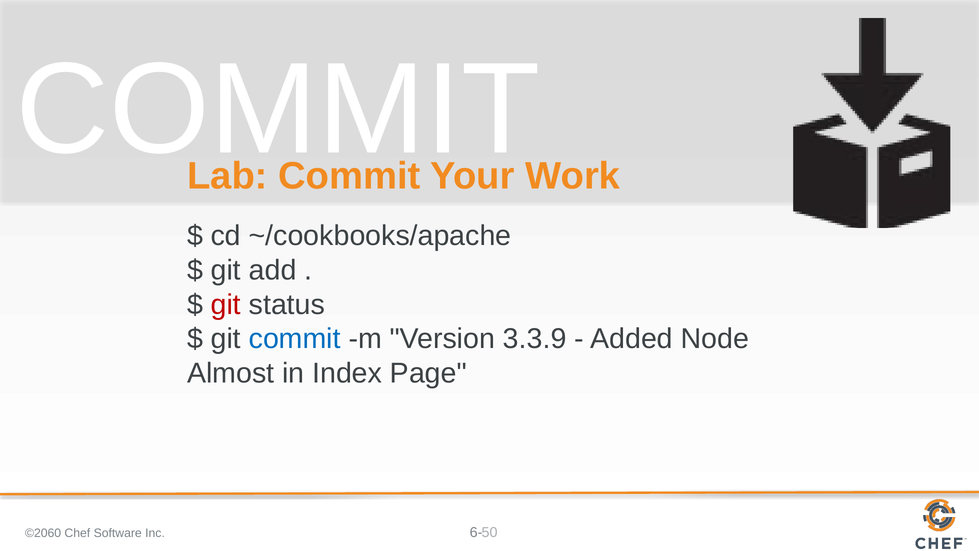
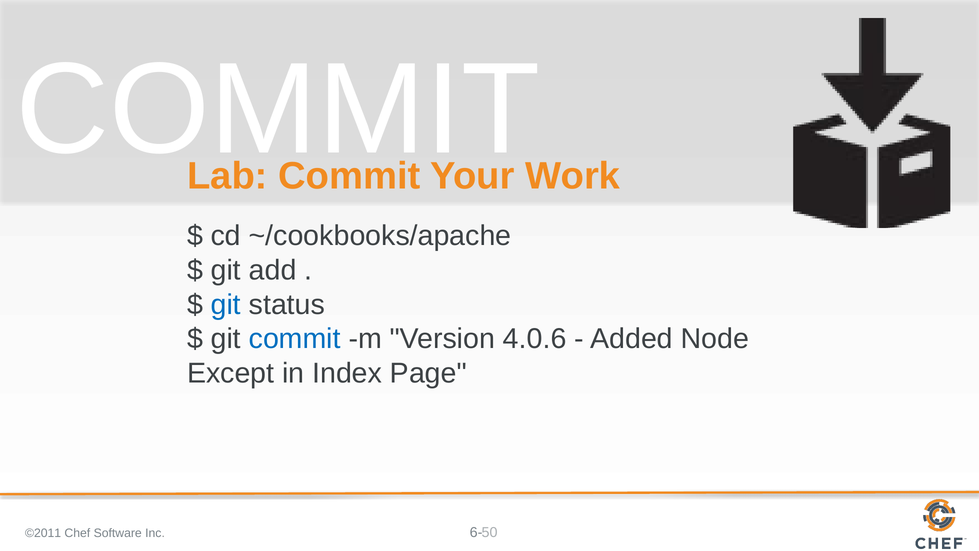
git colour: red -> blue (226, 304)
3.3.9: 3.3.9 -> 4.0.6 (535, 339)
Almost: Almost -> Except (231, 373)
©2060: ©2060 -> ©2011 (43, 533)
